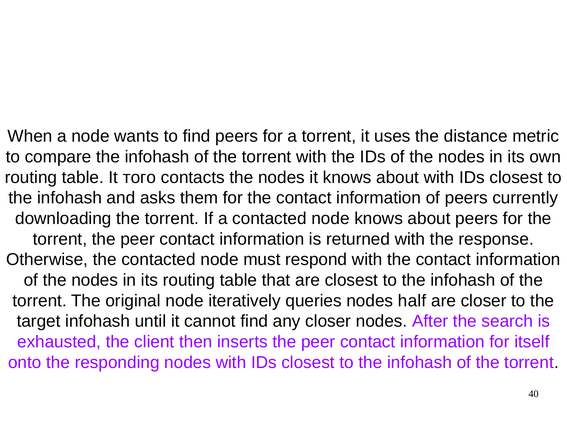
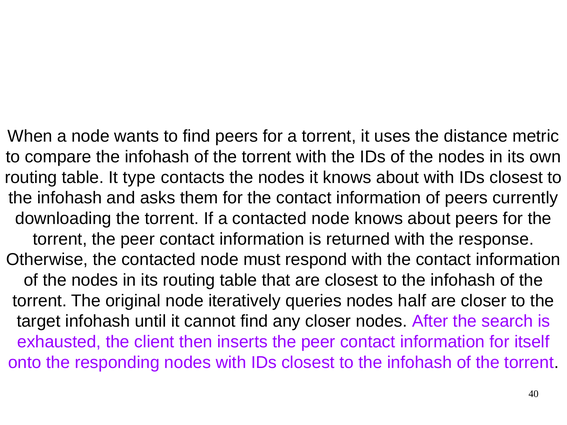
того: того -> type (139, 177)
